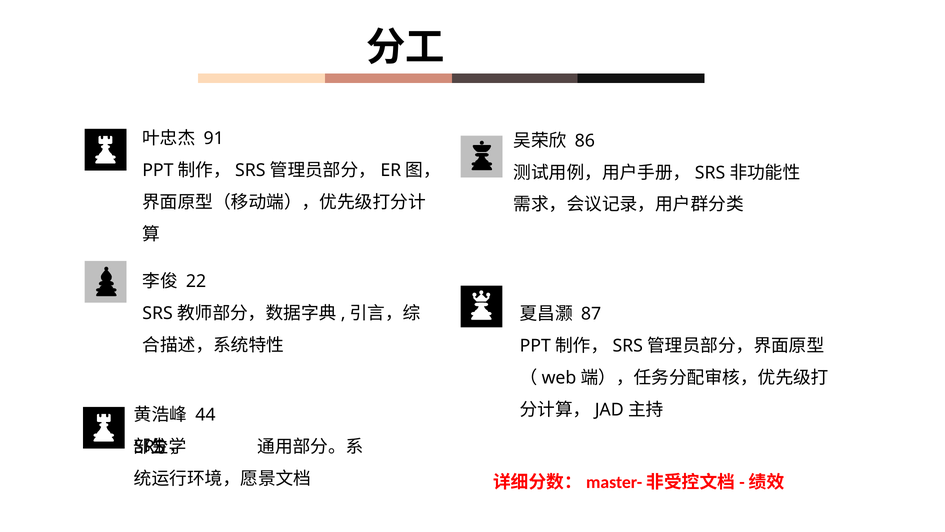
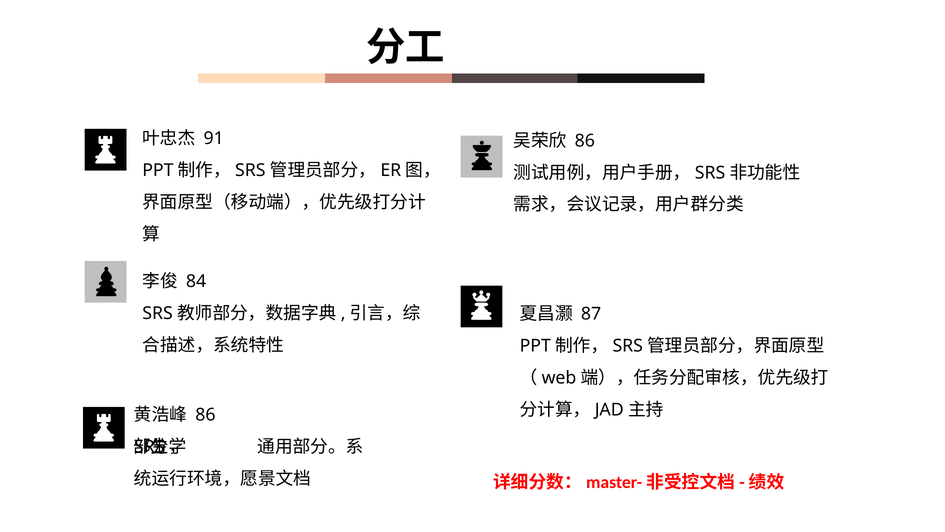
22: 22 -> 84 (196, 281)
44: 44 -> 86 (205, 414)
